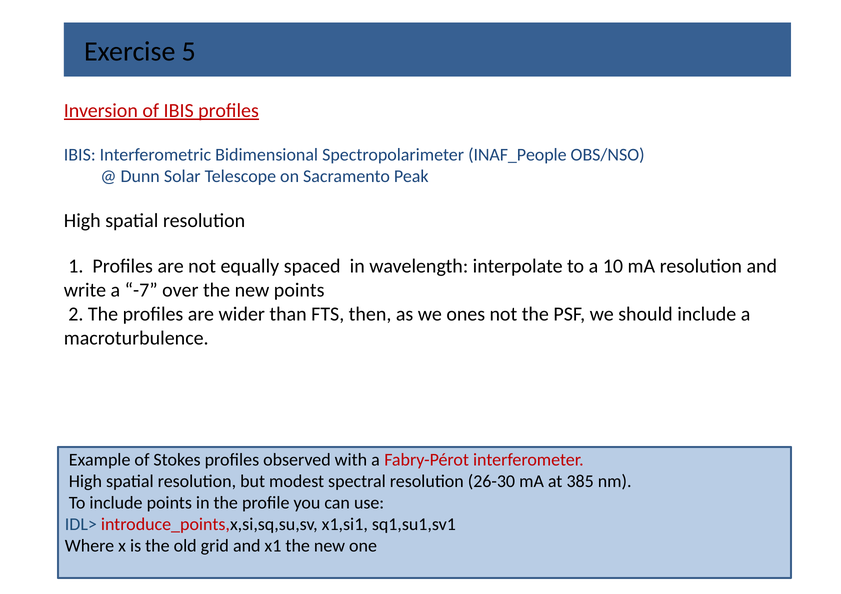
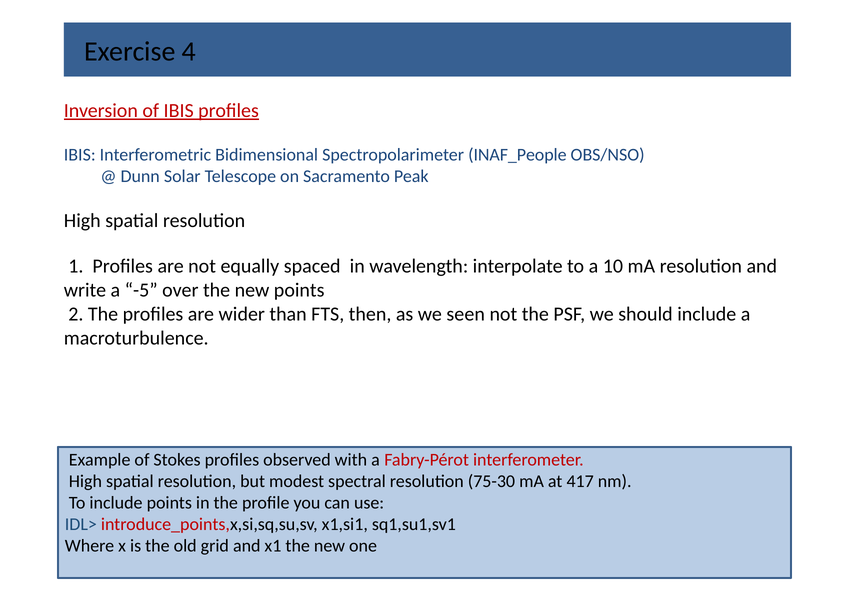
5: 5 -> 4 (189, 52)
-7: -7 -> -5 (141, 290)
ones: ones -> seen (466, 314)
26-30: 26-30 -> 75-30 (491, 481)
385: 385 -> 417 (580, 481)
